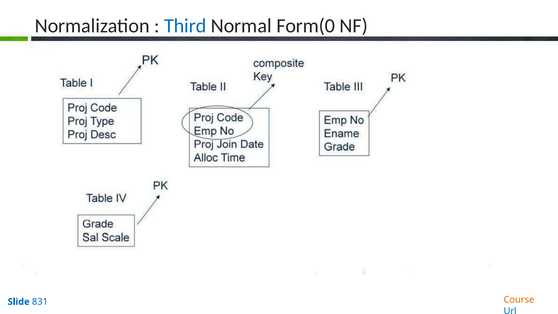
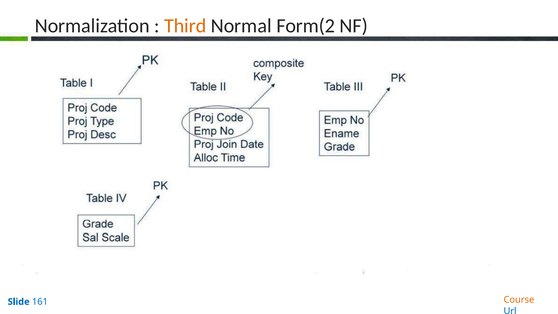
Third colour: blue -> orange (185, 26)
Form(0: Form(0 -> Form(2 (306, 26)
831: 831 -> 161 (40, 302)
